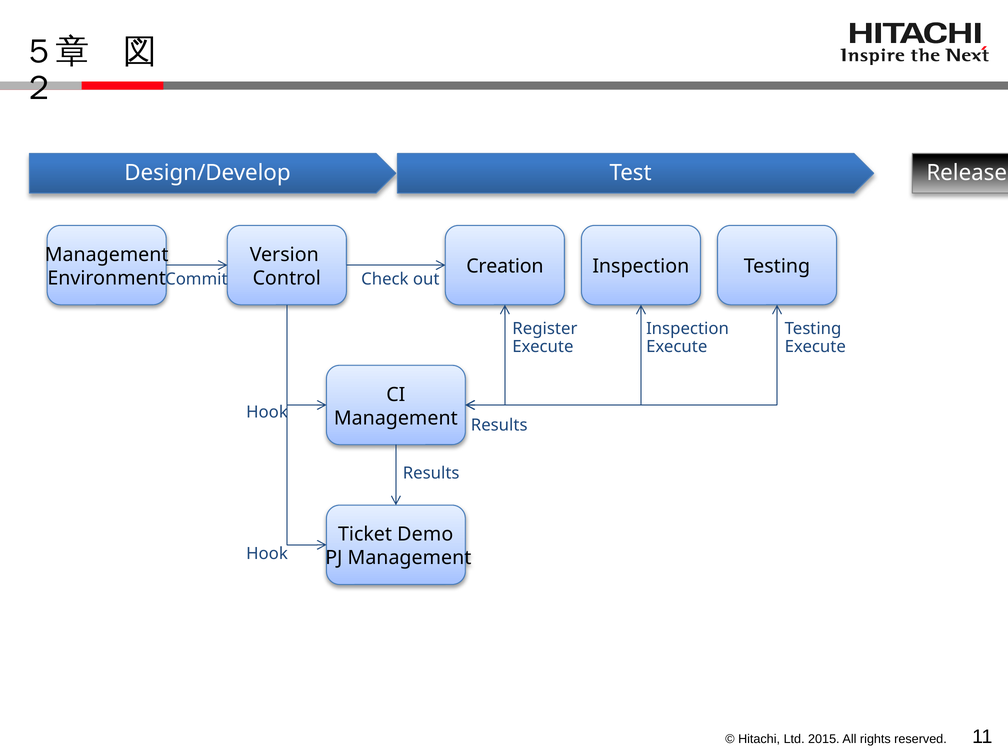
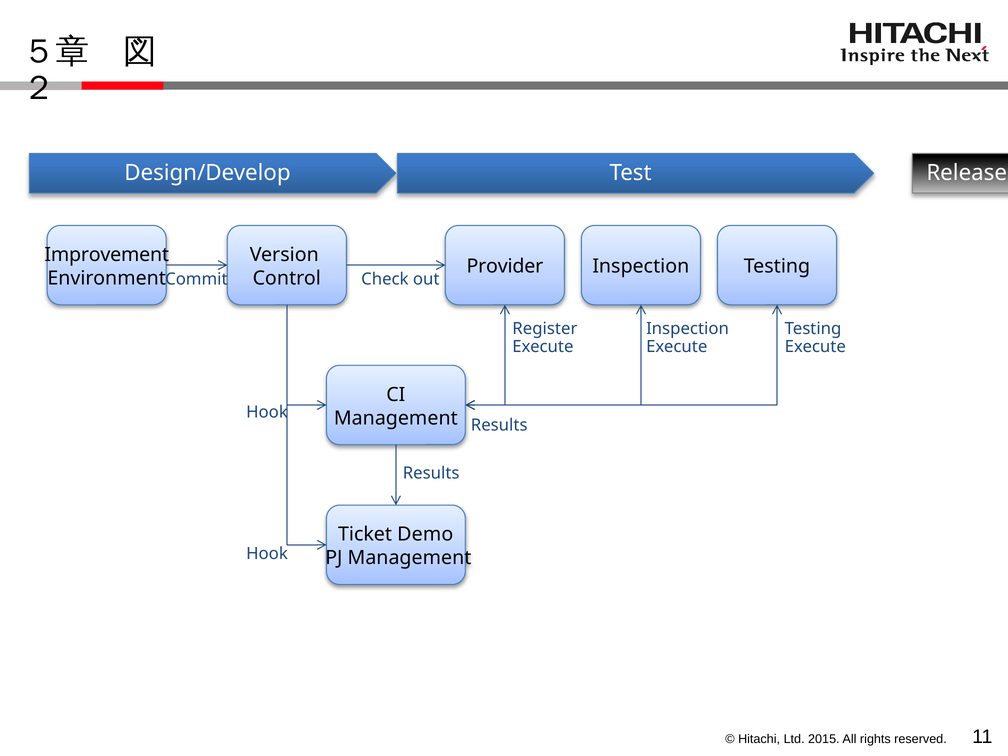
Management: Management -> Improvement (107, 255)
Creation: Creation -> Provider (505, 266)
